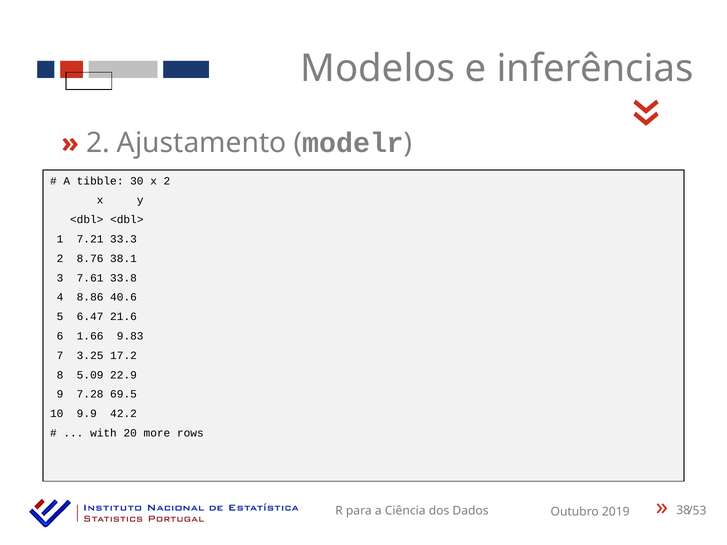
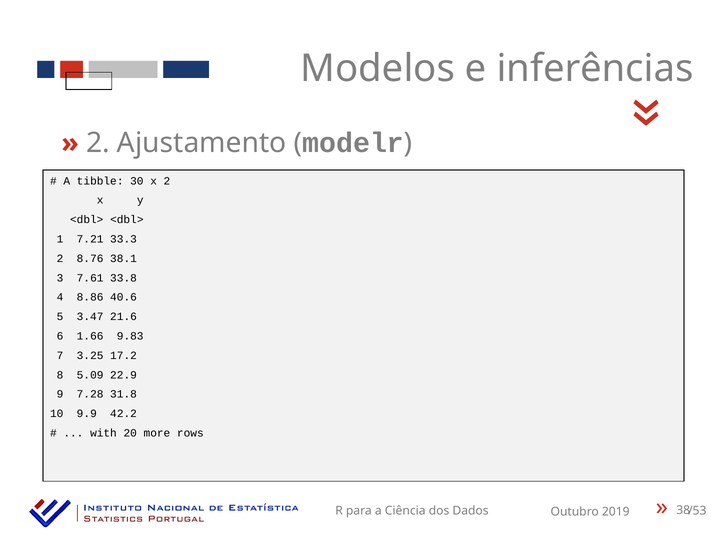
6.47: 6.47 -> 3.47 (90, 317)
69.5: 69.5 -> 31.8 (123, 394)
